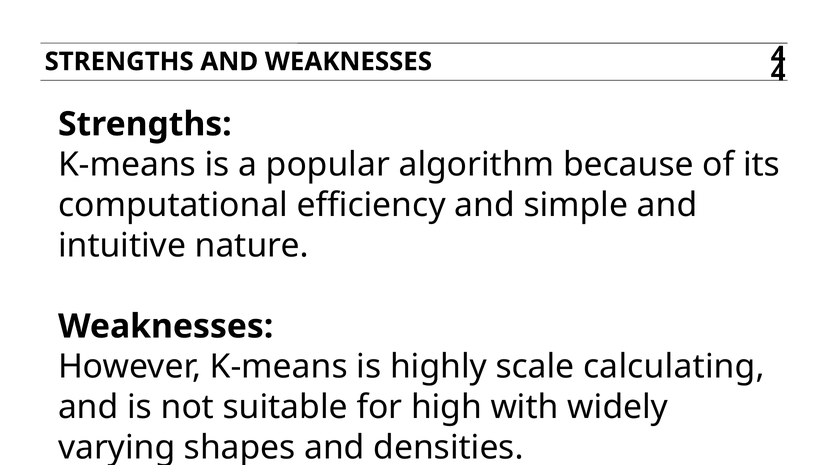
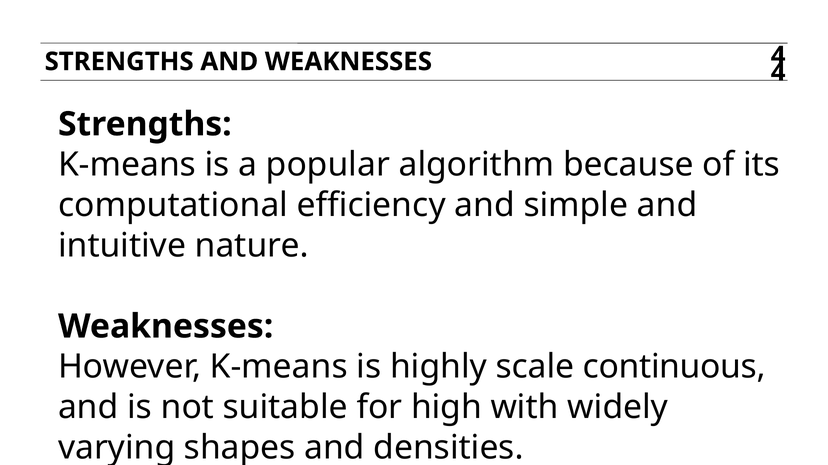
calculating: calculating -> continuous (674, 367)
